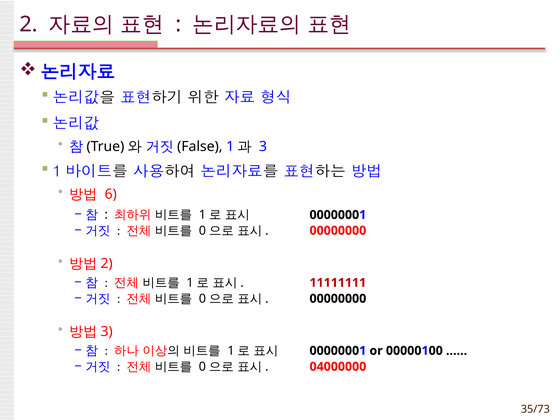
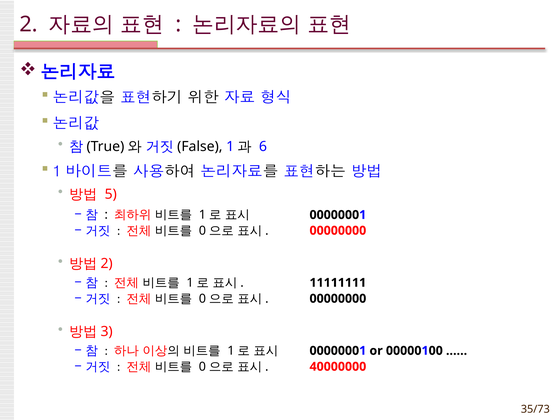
3: 3 -> 6 (263, 146)
6: 6 -> 5 (111, 194)
11111111 colour: red -> black (338, 283)
04000000: 04000000 -> 40000000 (338, 367)
